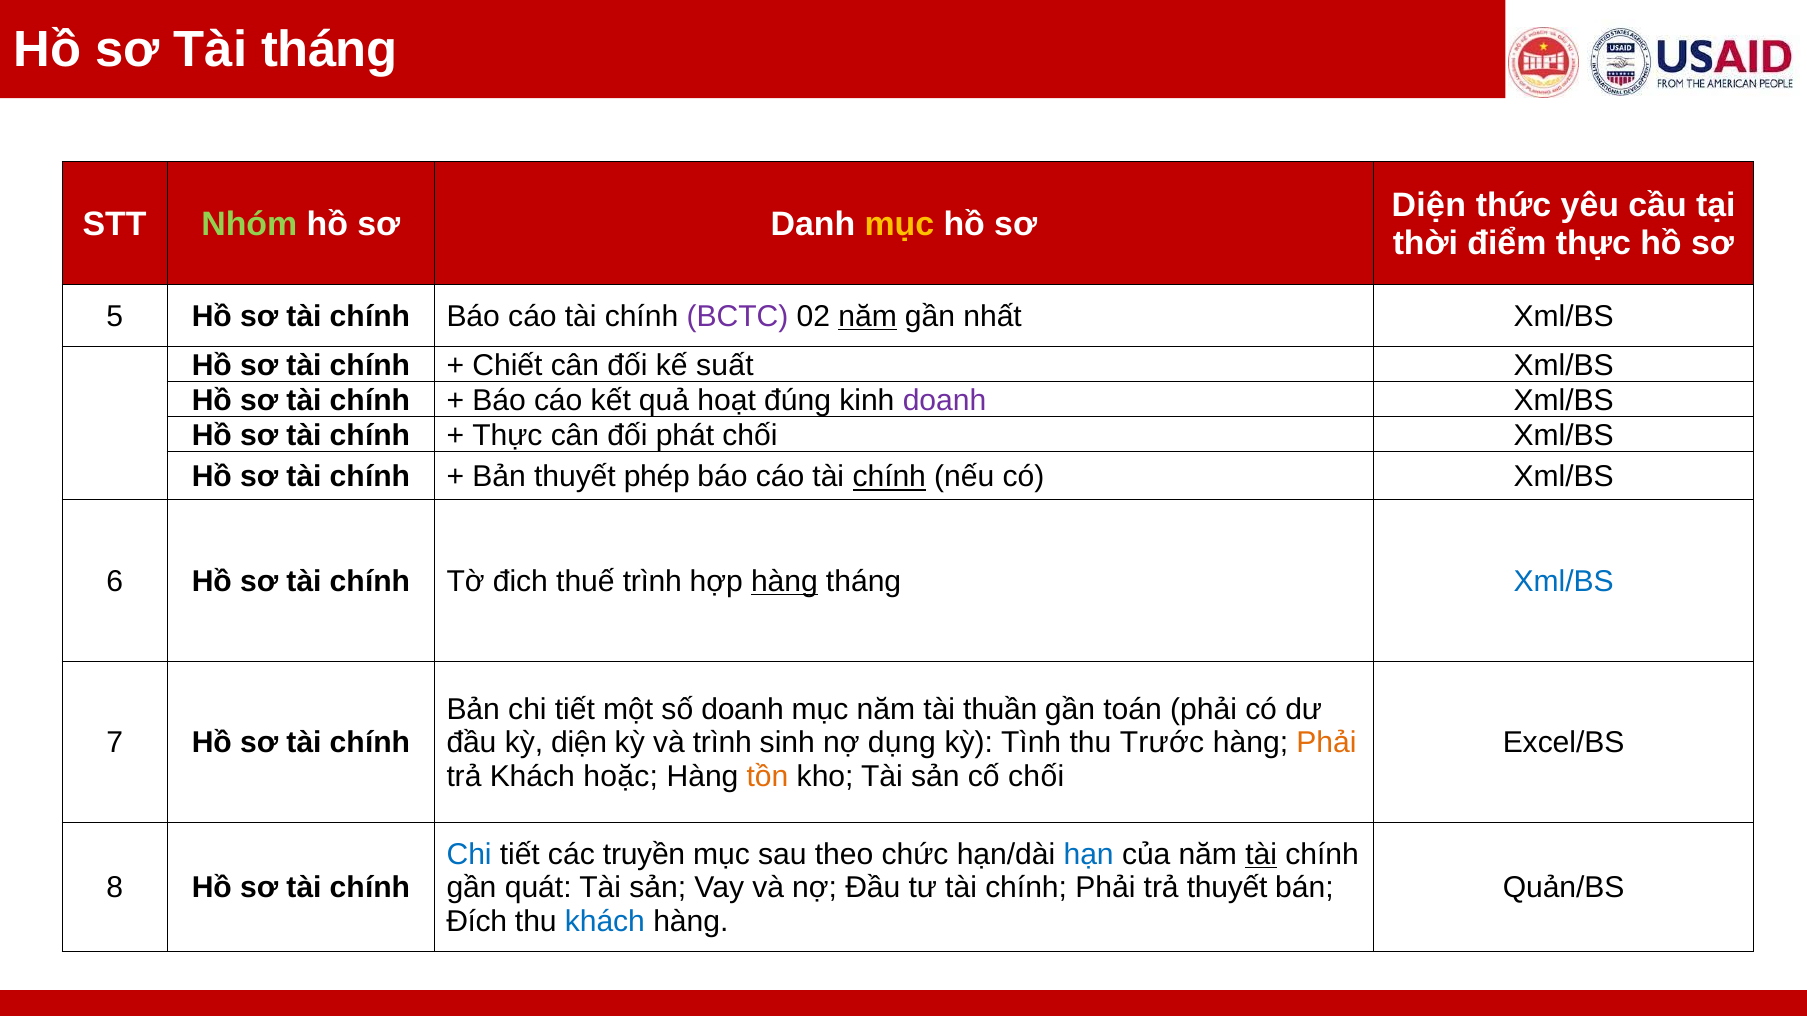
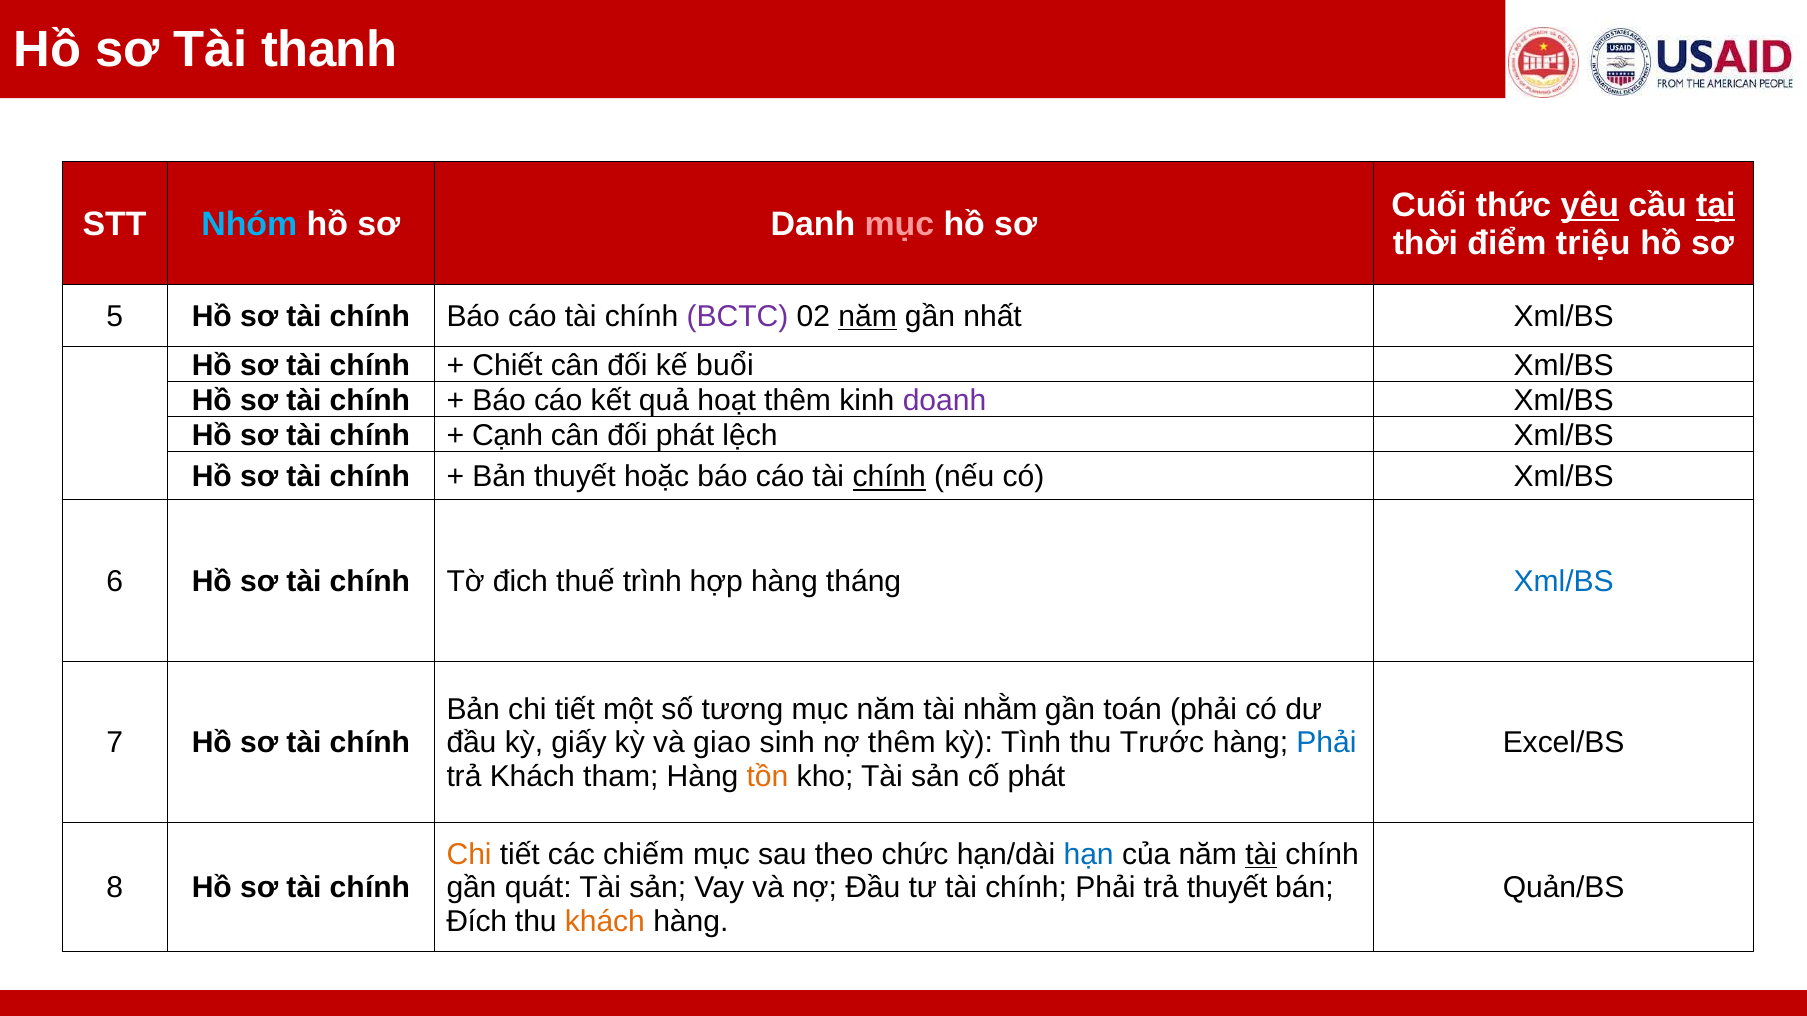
Tài tháng: tháng -> thanh (329, 50)
Diện: Diện -> Cuối (1429, 205)
yêu underline: none -> present (1590, 205)
tại underline: none -> present (1716, 205)
Nhóm colour: light green -> light blue (249, 224)
mục colour: yellow -> pink (899, 224)
điểm thực: thực -> triệu (1593, 243)
suất: suất -> buổi (725, 366)
hoạt đúng: đúng -> thêm (798, 400)
Thực: Thực -> Cạnh (508, 435)
phát chối: chối -> lệch (750, 435)
phép: phép -> hoặc (657, 477)
hàng underline: present -> none (784, 582)
số doanh: doanh -> tương (742, 710)
thuần: thuần -> nhằm (1000, 710)
kỳ diện: diện -> giấy (579, 743)
và trình: trình -> giao (722, 743)
nợ dụng: dụng -> thêm (902, 743)
Phải colour: orange -> blue (1326, 743)
hoặc: hoặc -> tham (621, 777)
cố chối: chối -> phát (1036, 777)
Chi colour: blue -> orange (469, 855)
truyền: truyền -> chiếm (644, 855)
khách colour: blue -> orange (605, 922)
